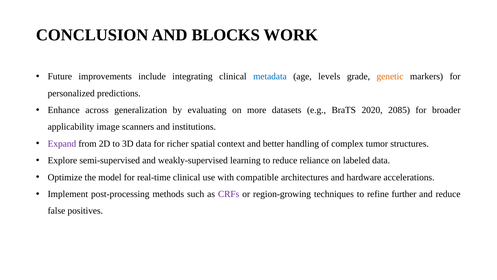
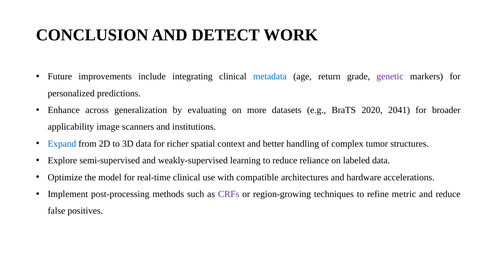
BLOCKS: BLOCKS -> DETECT (226, 35)
levels: levels -> return (329, 76)
genetic colour: orange -> purple (390, 76)
2085: 2085 -> 2041 (399, 110)
Expand colour: purple -> blue (62, 143)
further: further -> metric (404, 194)
